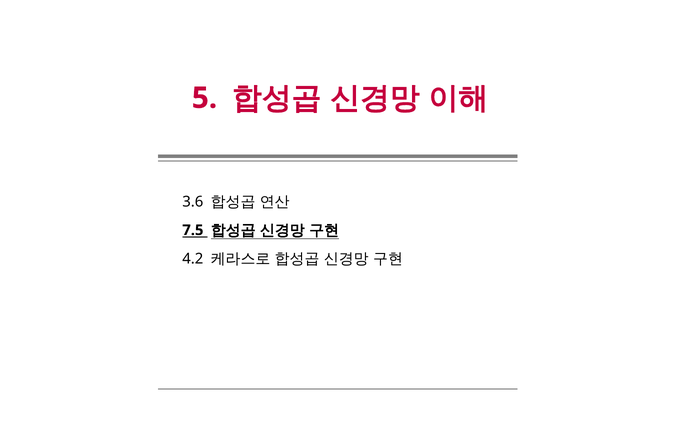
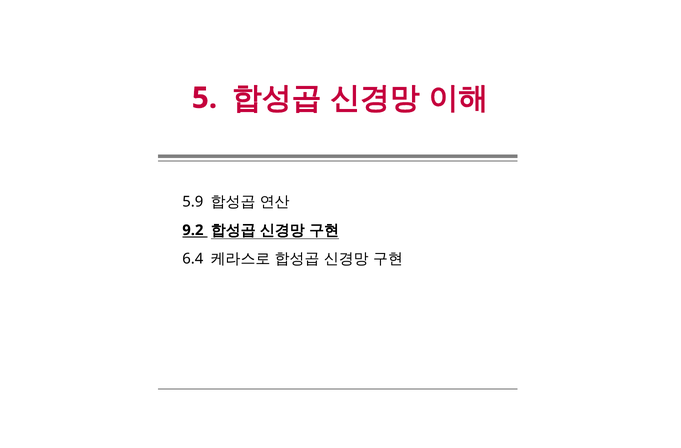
3.6: 3.6 -> 5.9 (193, 201)
7.5: 7.5 -> 9.2 (193, 230)
4.2: 4.2 -> 6.4 (193, 258)
